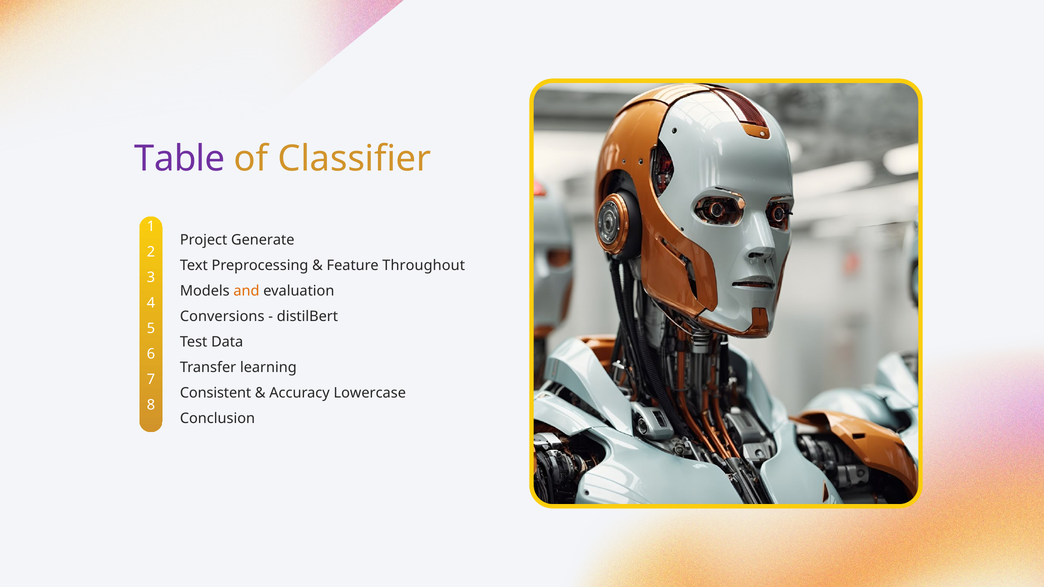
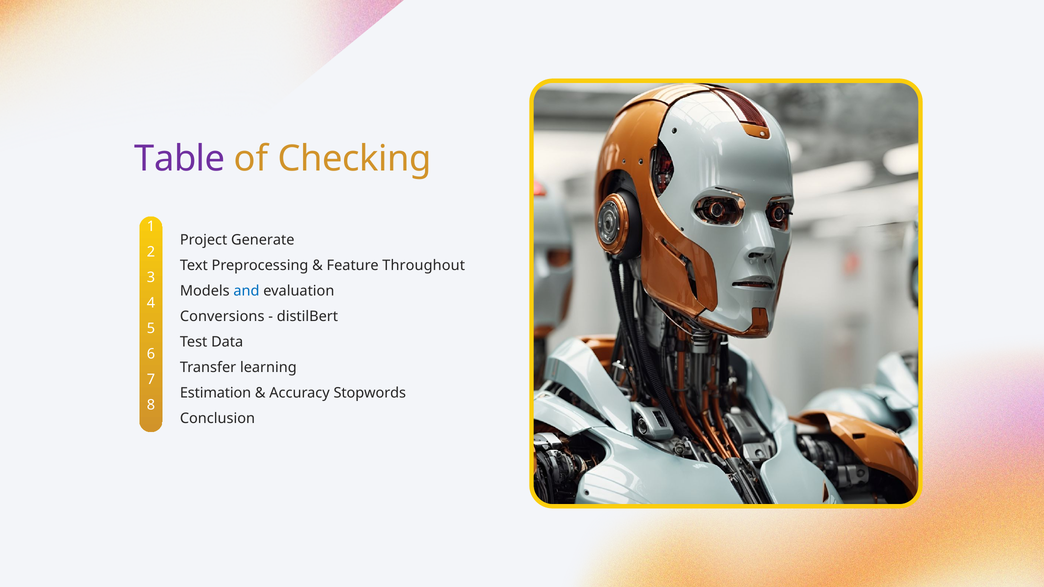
Classifier: Classifier -> Checking (355, 159)
and colour: orange -> blue (246, 291)
Consistent: Consistent -> Estimation (216, 393)
Lowercase: Lowercase -> Stopwords (370, 393)
